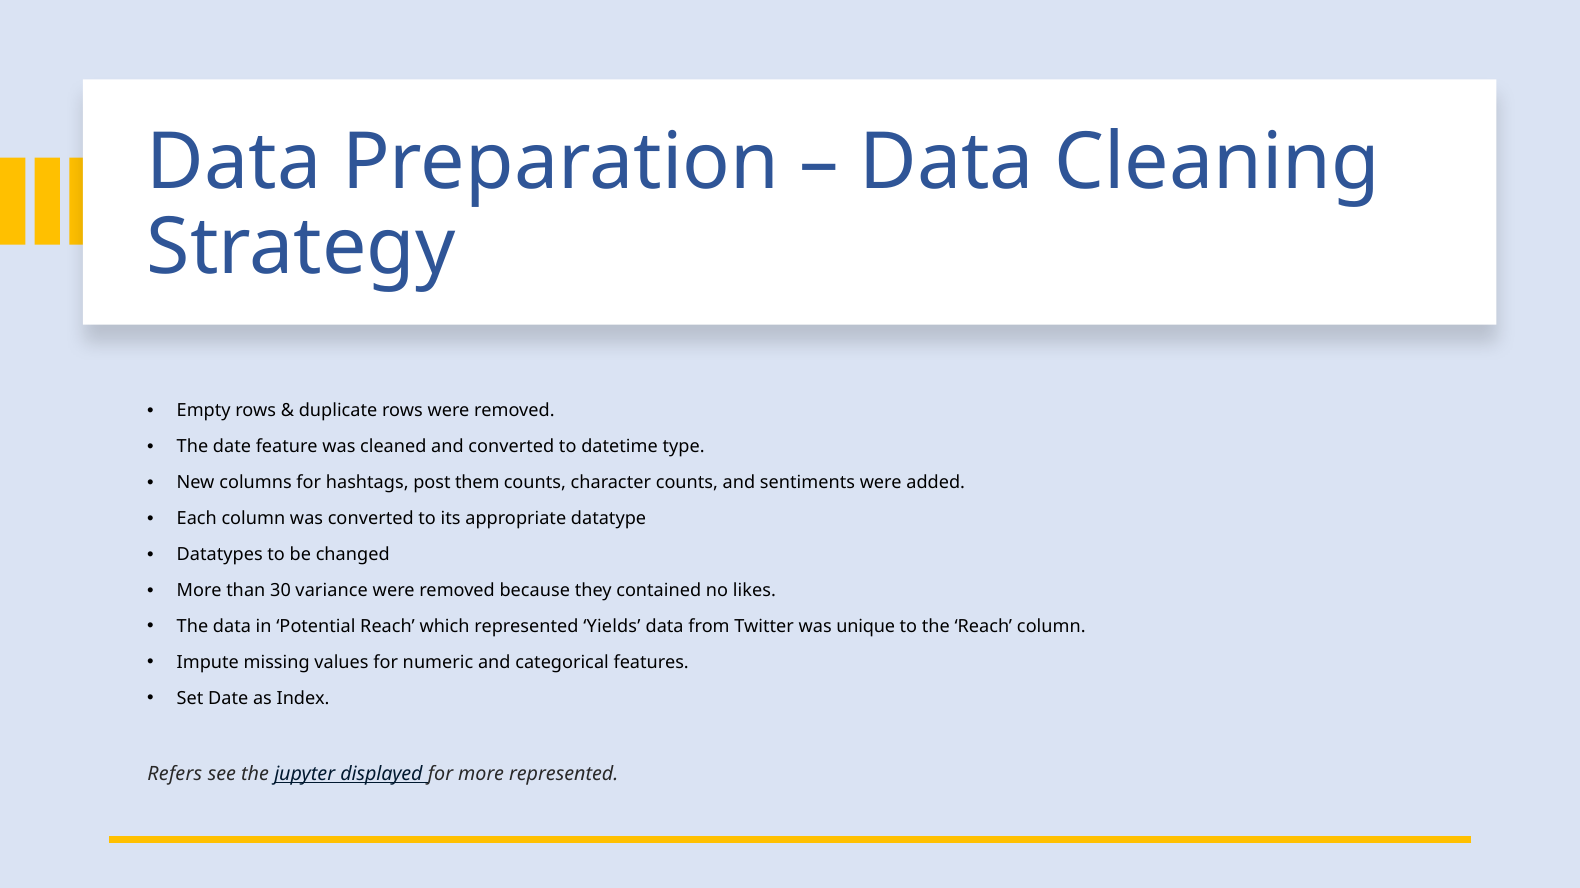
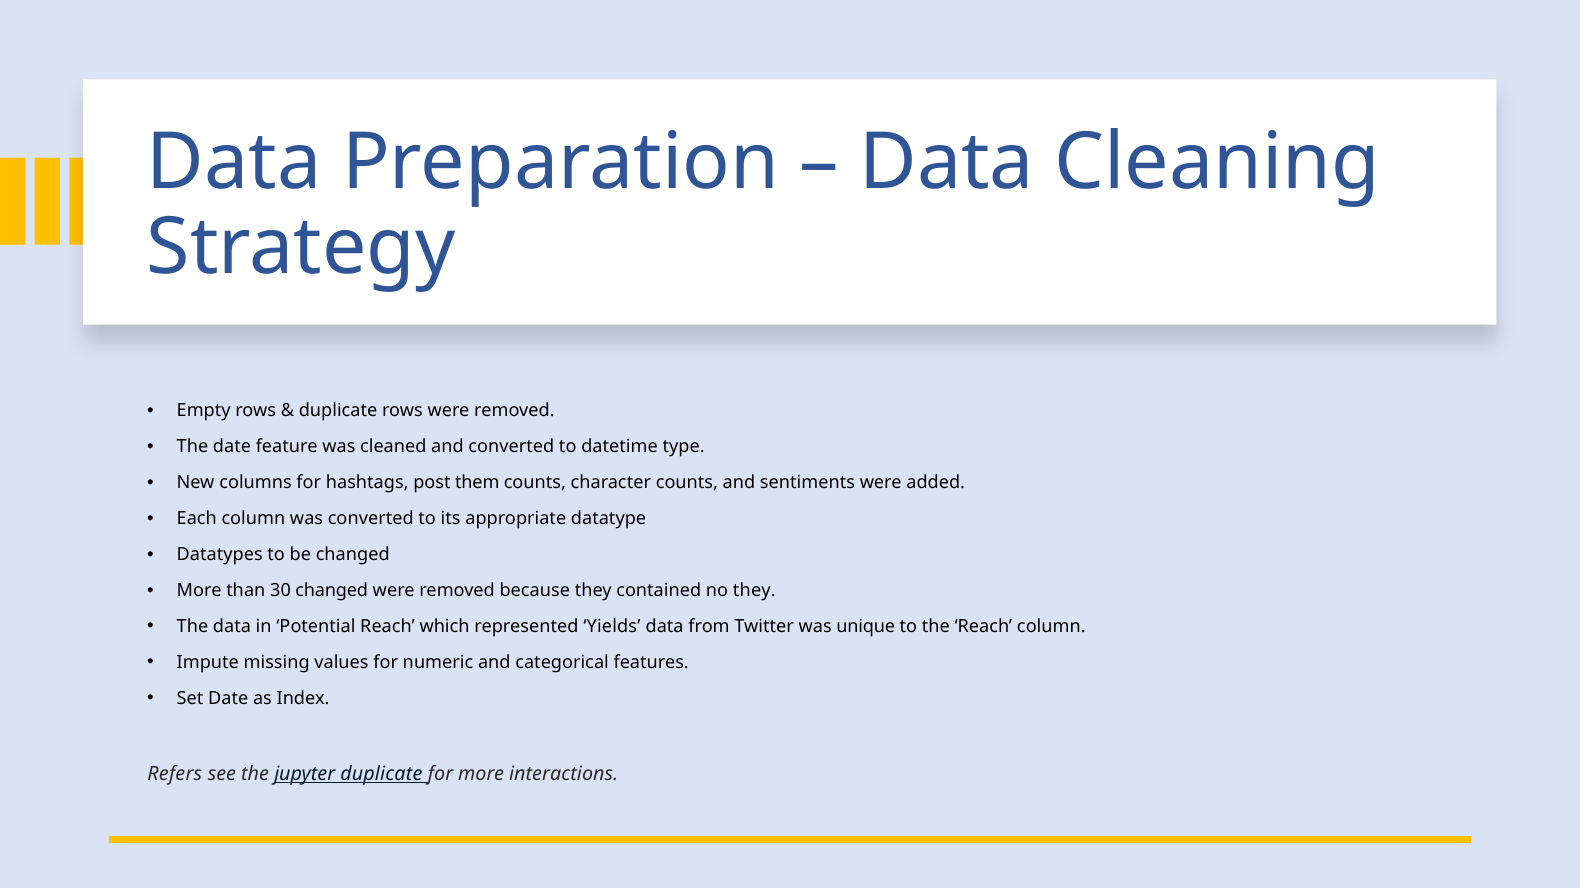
30 variance: variance -> changed (332, 591)
no likes: likes -> they (754, 591)
jupyter displayed: displayed -> duplicate (381, 774)
more represented: represented -> interactions (564, 774)
